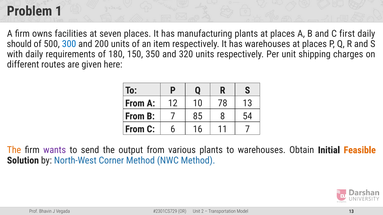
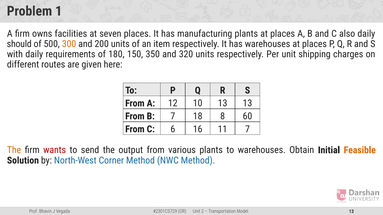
first: first -> also (347, 34)
300 colour: blue -> orange (69, 44)
10 78: 78 -> 13 (223, 103)
85: 85 -> 18 (198, 116)
54: 54 -> 60 (247, 116)
wants colour: purple -> red (55, 150)
